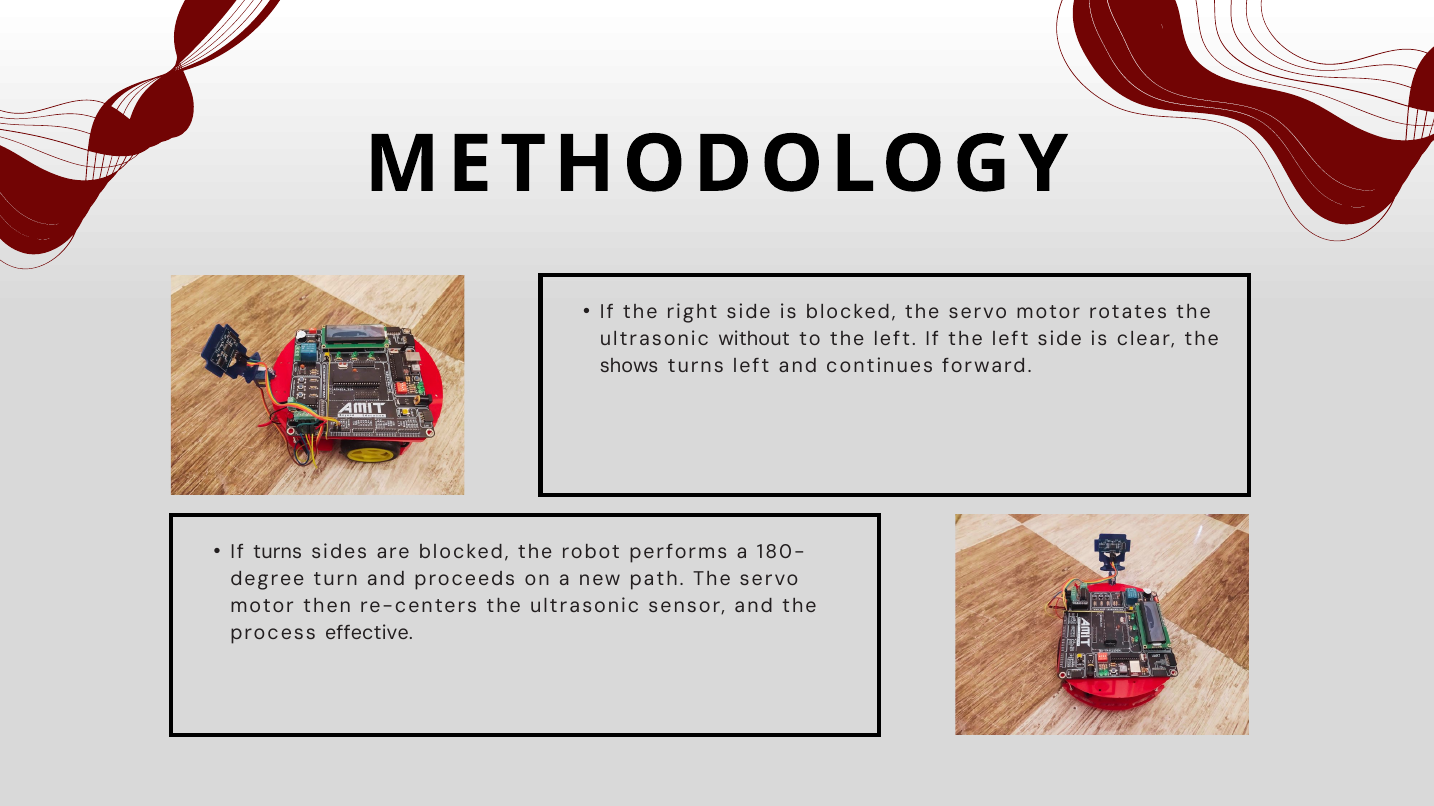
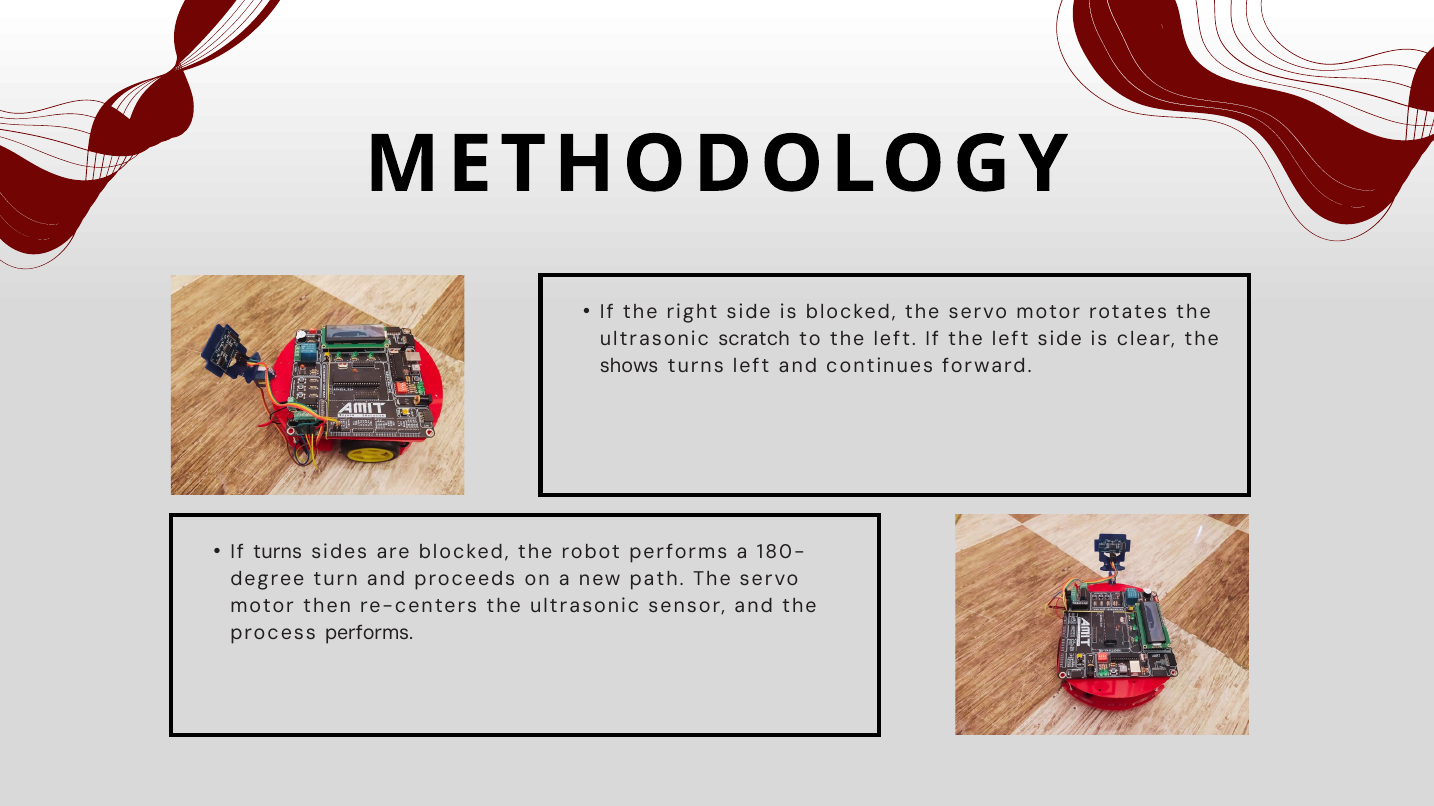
without: without -> scratch (754, 339)
process effective: effective -> performs (369, 634)
